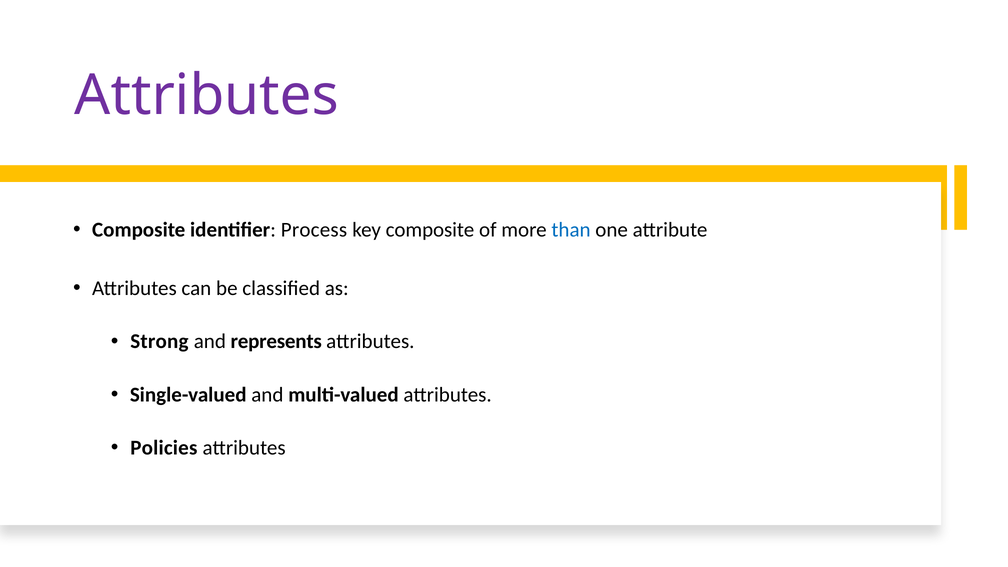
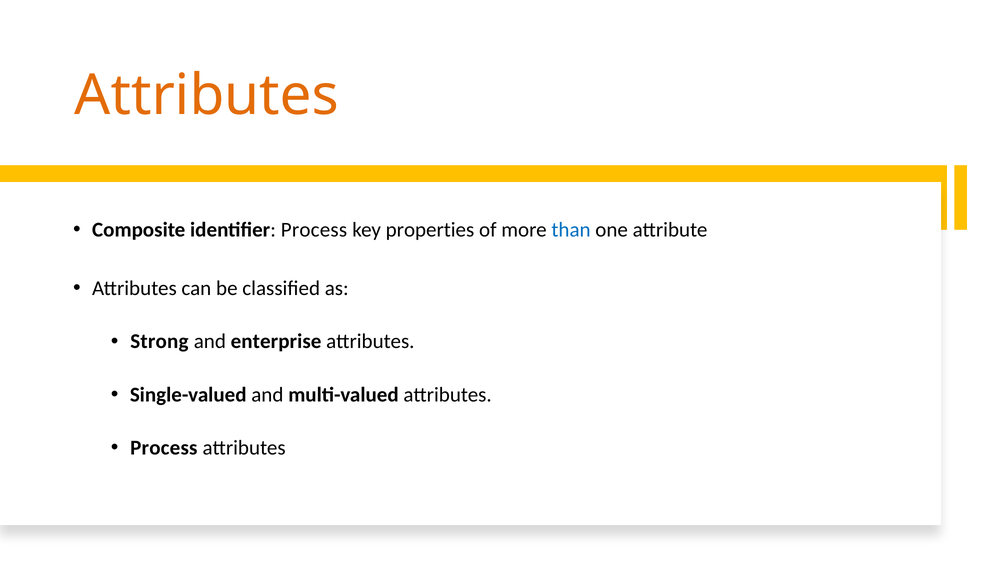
Attributes colour: purple -> orange (207, 96)
key composite: composite -> properties (430, 230)
represents: represents -> enterprise (276, 342)
Policies: Policies -> Process (164, 448)
